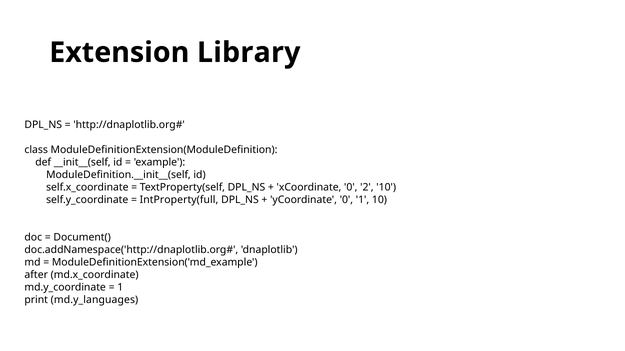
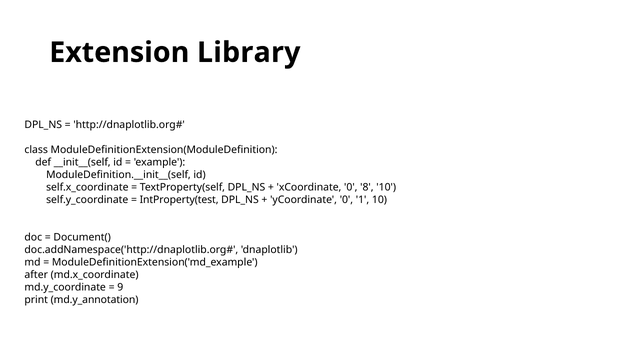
2: 2 -> 8 (367, 188)
IntProperty(full: IntProperty(full -> IntProperty(test (179, 200)
1: 1 -> 9 (120, 288)
md.y_languages: md.y_languages -> md.y_annotation (95, 300)
